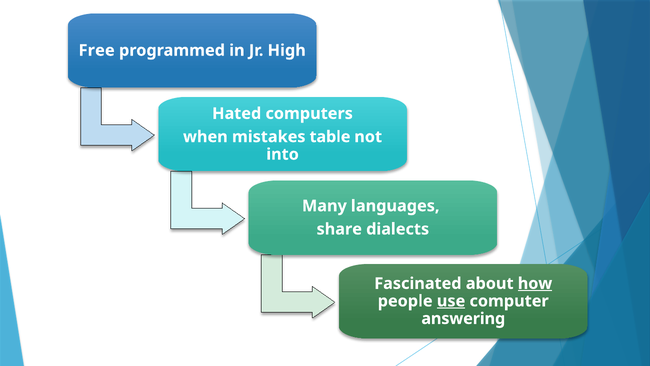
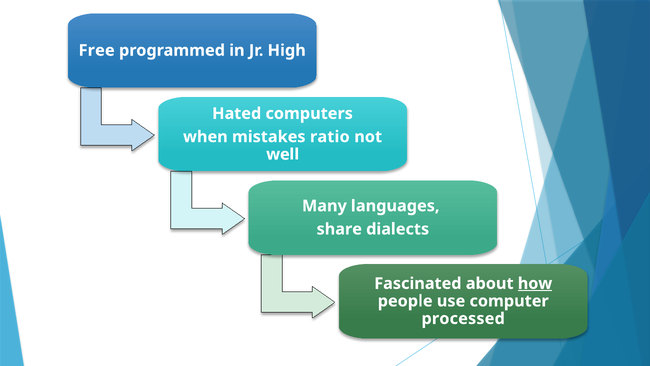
table: table -> ratio (330, 137)
into: into -> well (283, 154)
use underline: present -> none (451, 301)
answering: answering -> processed (463, 318)
